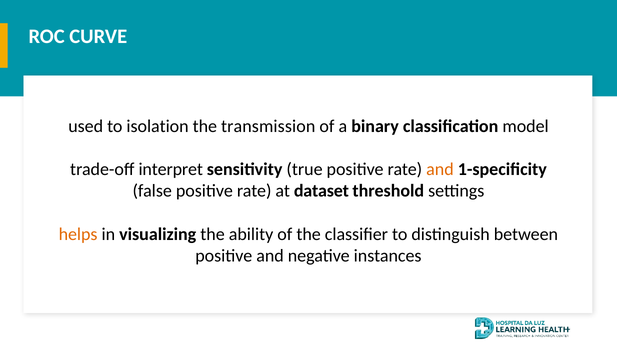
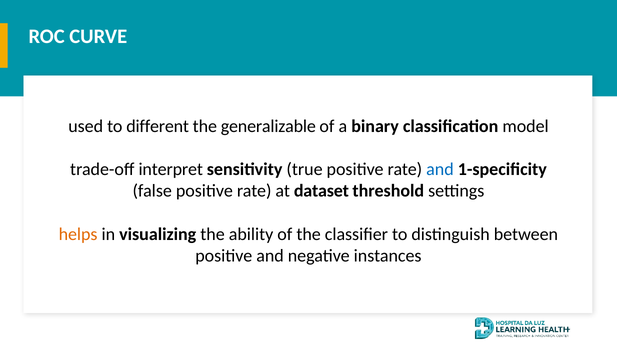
isolation: isolation -> different (158, 126)
transmission: transmission -> generalizable (268, 126)
and colour: orange -> blue (440, 169)
